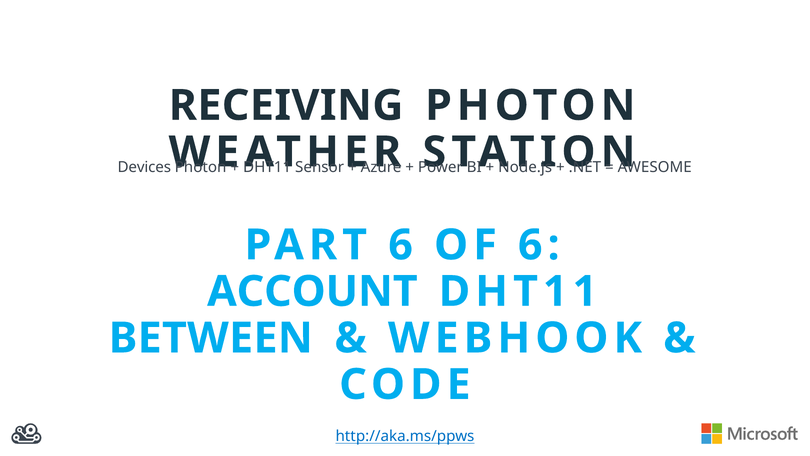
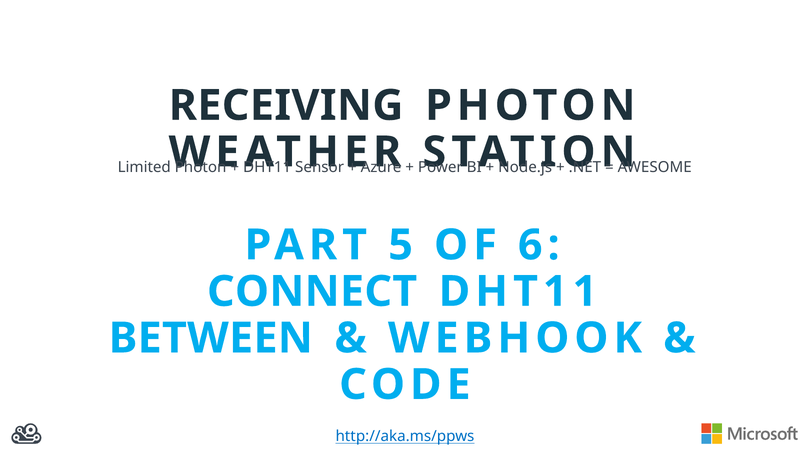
Devices: Devices -> Limited (144, 167)
PART 6: 6 -> 5 (401, 245)
ACCOUNT: ACCOUNT -> CONNECT (312, 291)
